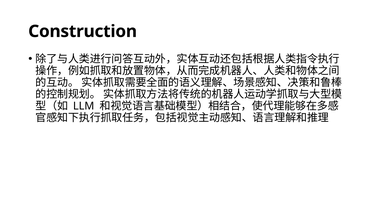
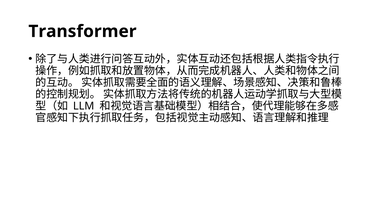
Construction: Construction -> Transformer (82, 31)
